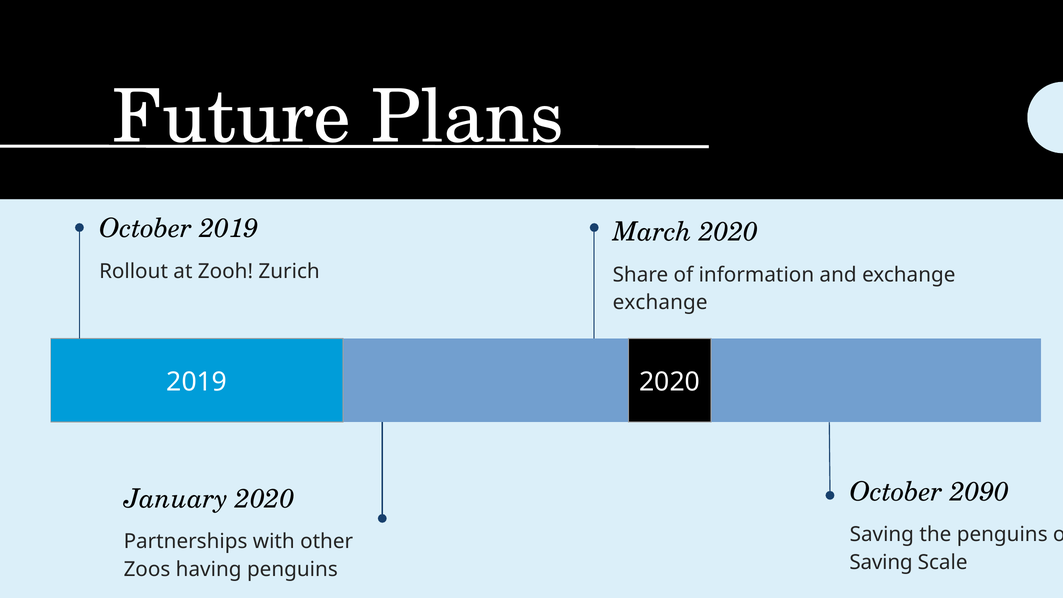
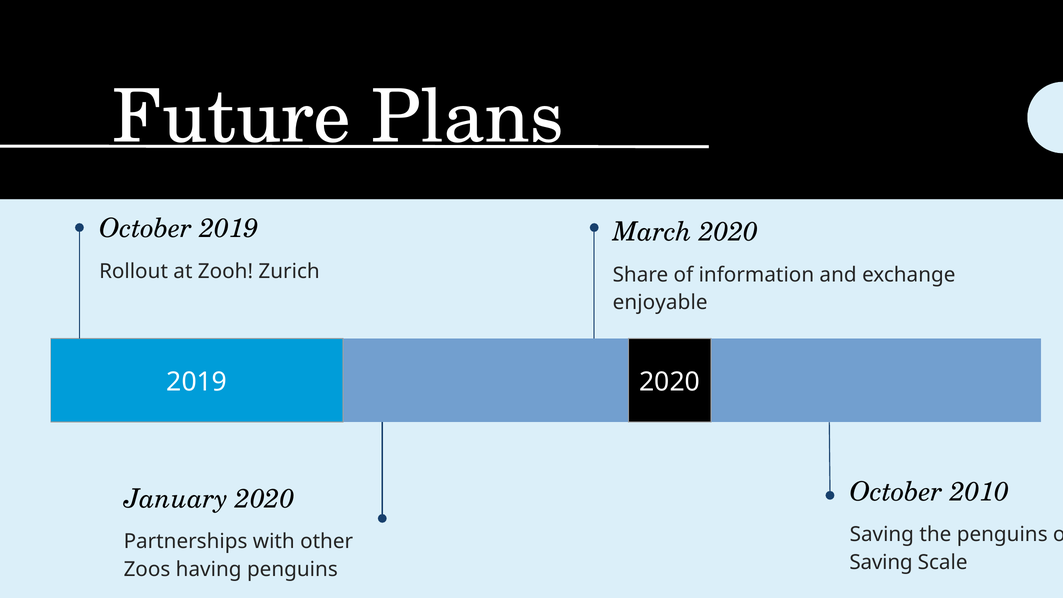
exchange: exchange -> enjoyable (660, 303)
2090: 2090 -> 2010 (980, 492)
